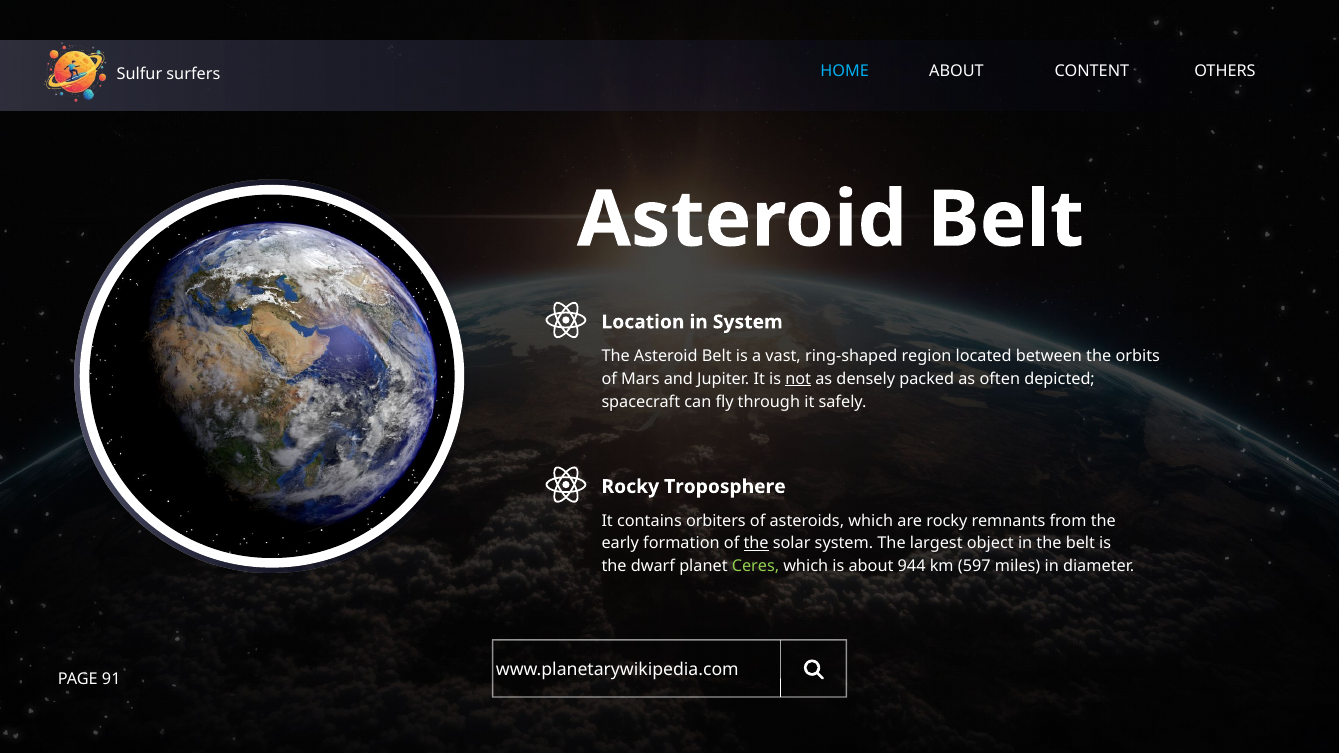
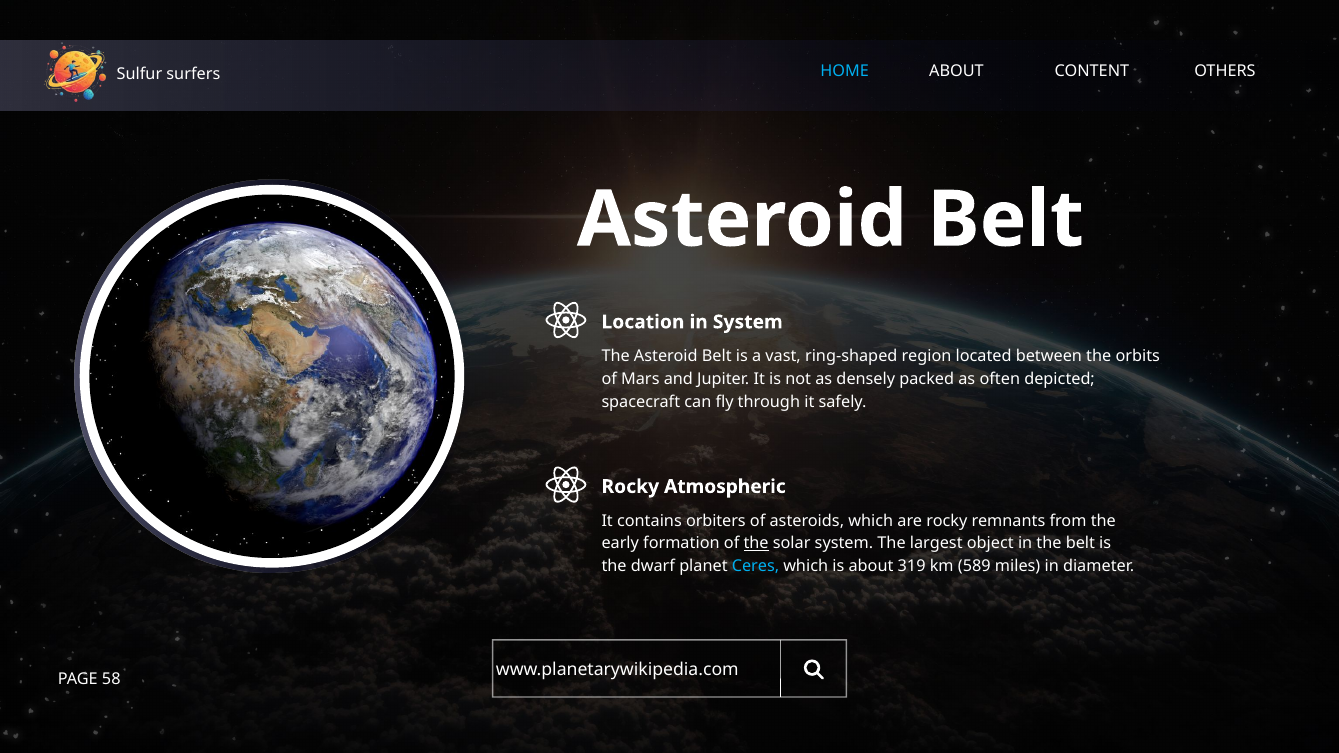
not underline: present -> none (798, 379)
Troposphere: Troposphere -> Atmospheric (725, 487)
Ceres colour: light green -> light blue (755, 567)
944: 944 -> 319 (912, 567)
597: 597 -> 589 (974, 567)
91: 91 -> 58 (111, 679)
